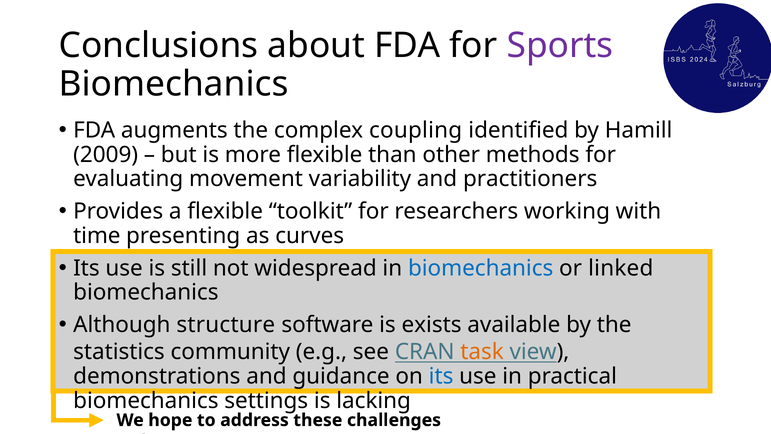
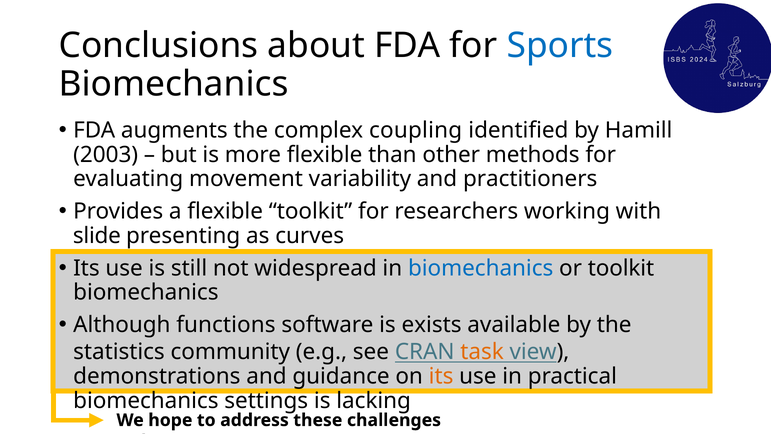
Sports colour: purple -> blue (560, 46)
2009: 2009 -> 2003 (106, 155)
time: time -> slide (97, 236)
or linked: linked -> toolkit (621, 268)
structure: structure -> functions (226, 324)
its colour: blue -> orange (441, 376)
